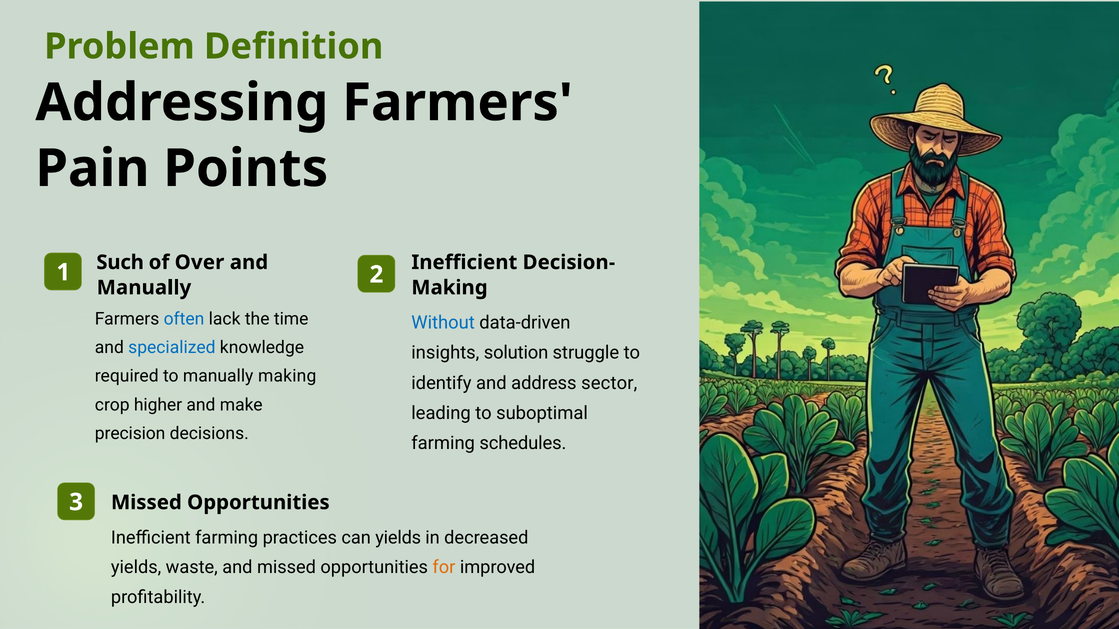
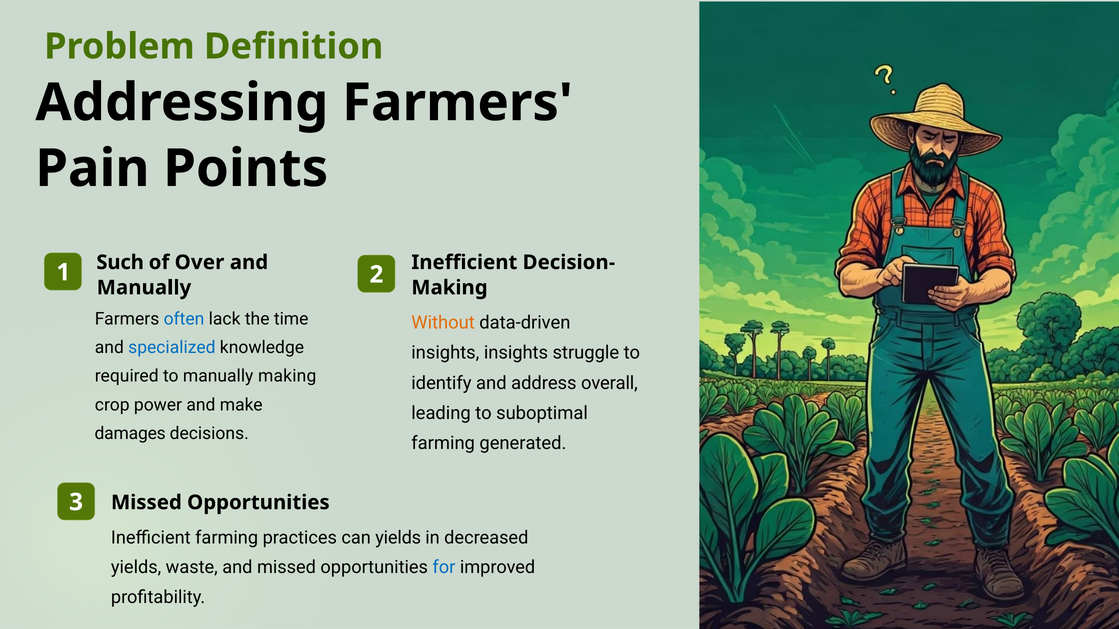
Without colour: blue -> orange (443, 323)
insights solution: solution -> insights (516, 353)
sector: sector -> overall (609, 383)
higher: higher -> power (158, 405)
precision: precision -> damages (130, 434)
schedules: schedules -> generated (523, 443)
for colour: orange -> blue (444, 568)
